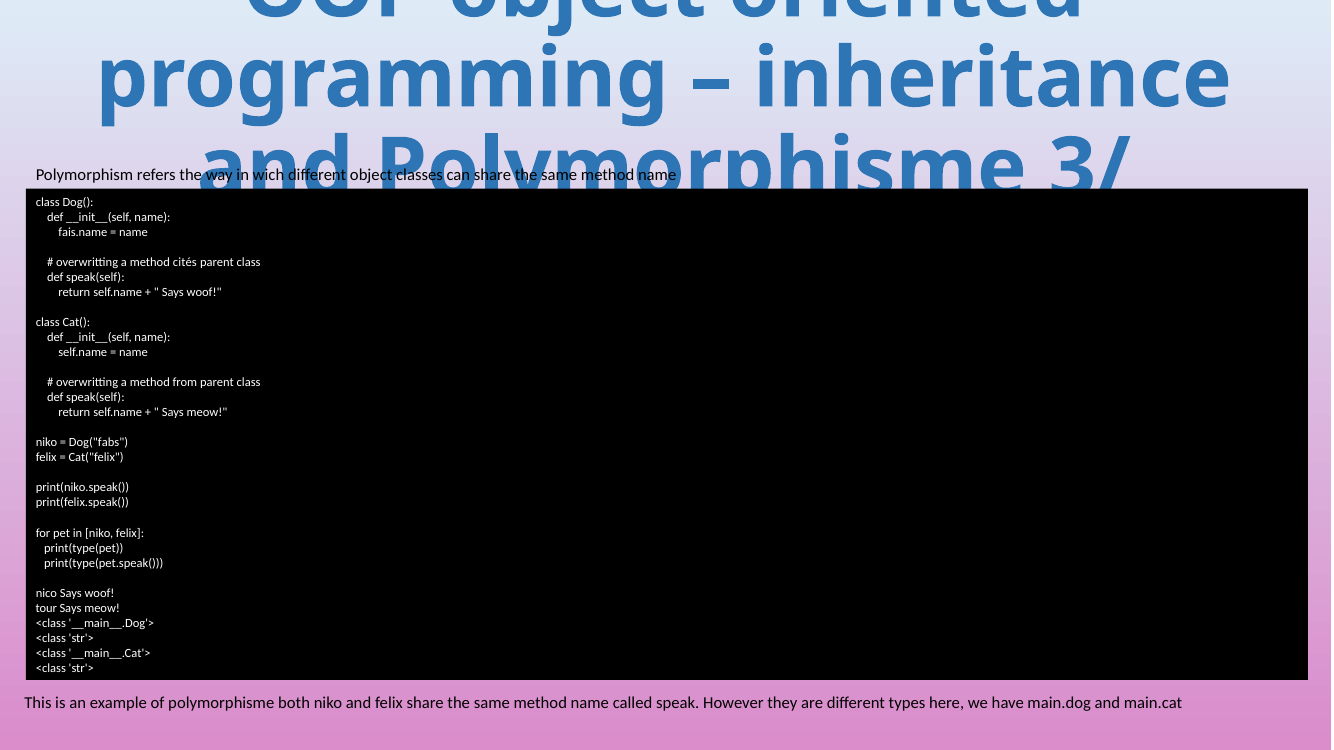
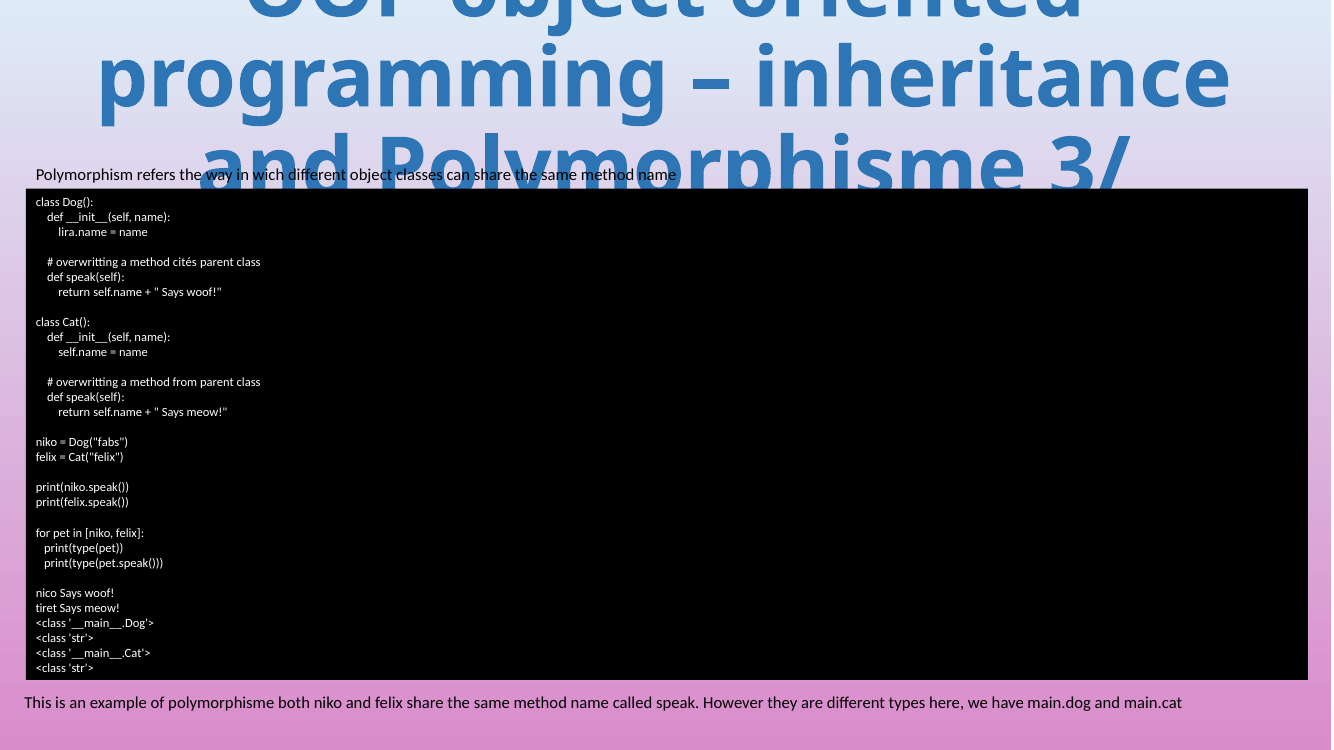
fais.name: fais.name -> lira.name (83, 232)
tour: tour -> tiret (46, 608)
